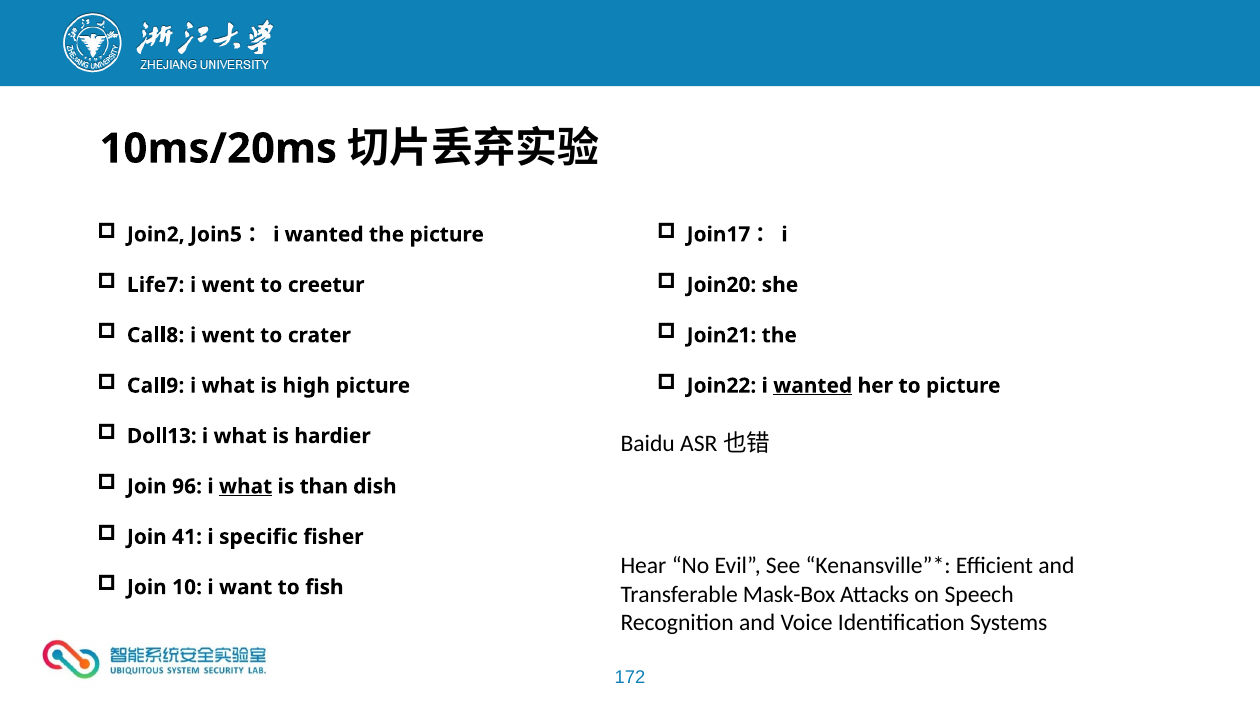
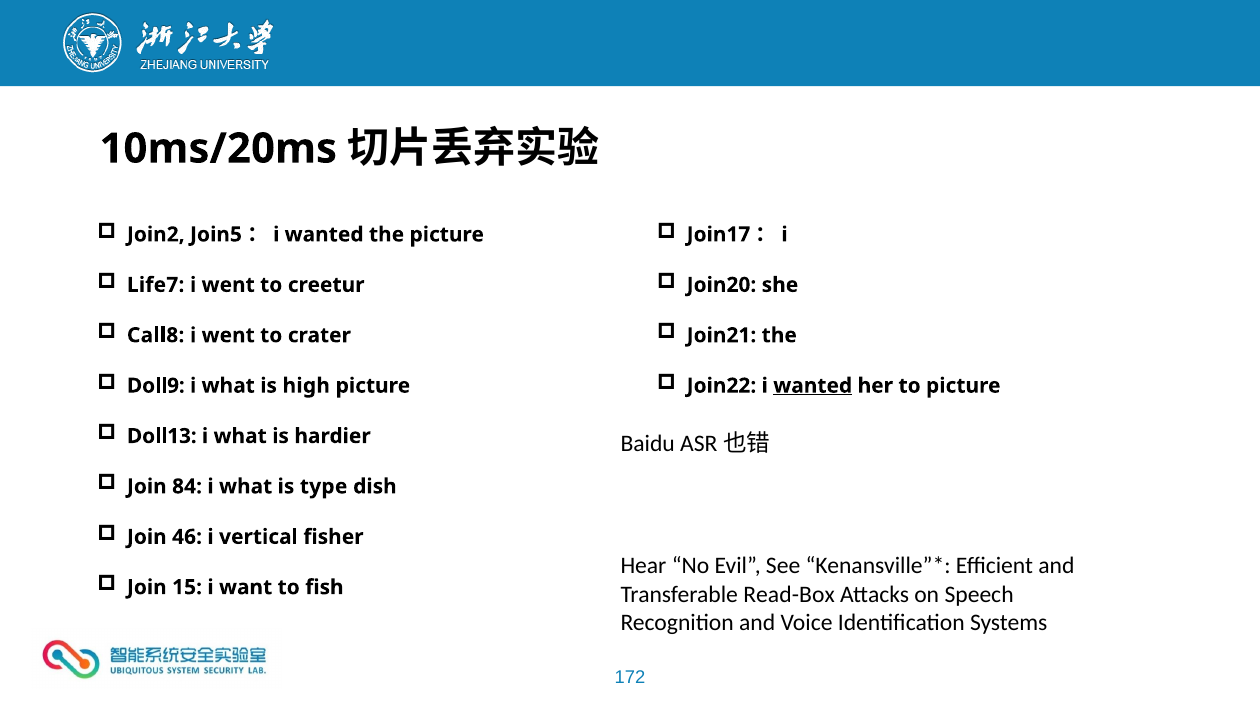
Call9: Call9 -> Doll9 (156, 386)
96: 96 -> 84 (187, 486)
what underline: present -> none (246, 486)
than: than -> type (324, 486)
41: 41 -> 46 (187, 537)
specific: specific -> vertical (258, 537)
10: 10 -> 15 (187, 587)
Mask-Box: Mask-Box -> Read-Box (789, 594)
